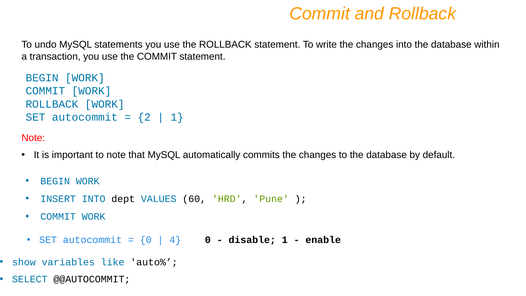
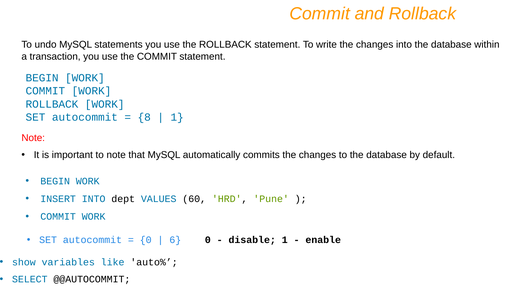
2: 2 -> 8 (144, 117)
4: 4 -> 6 (175, 240)
